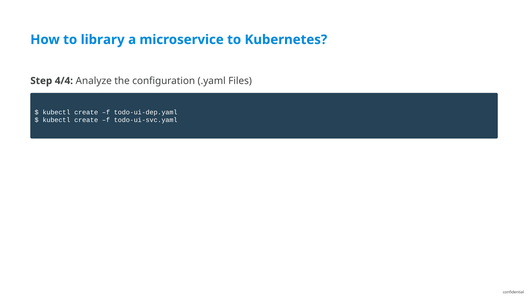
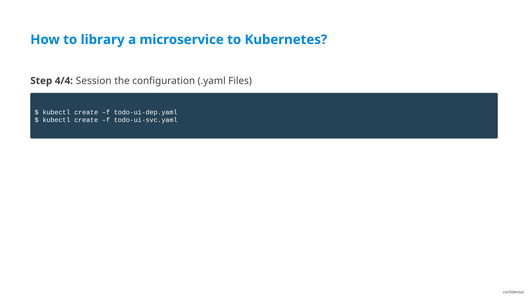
Analyze: Analyze -> Session (94, 81)
